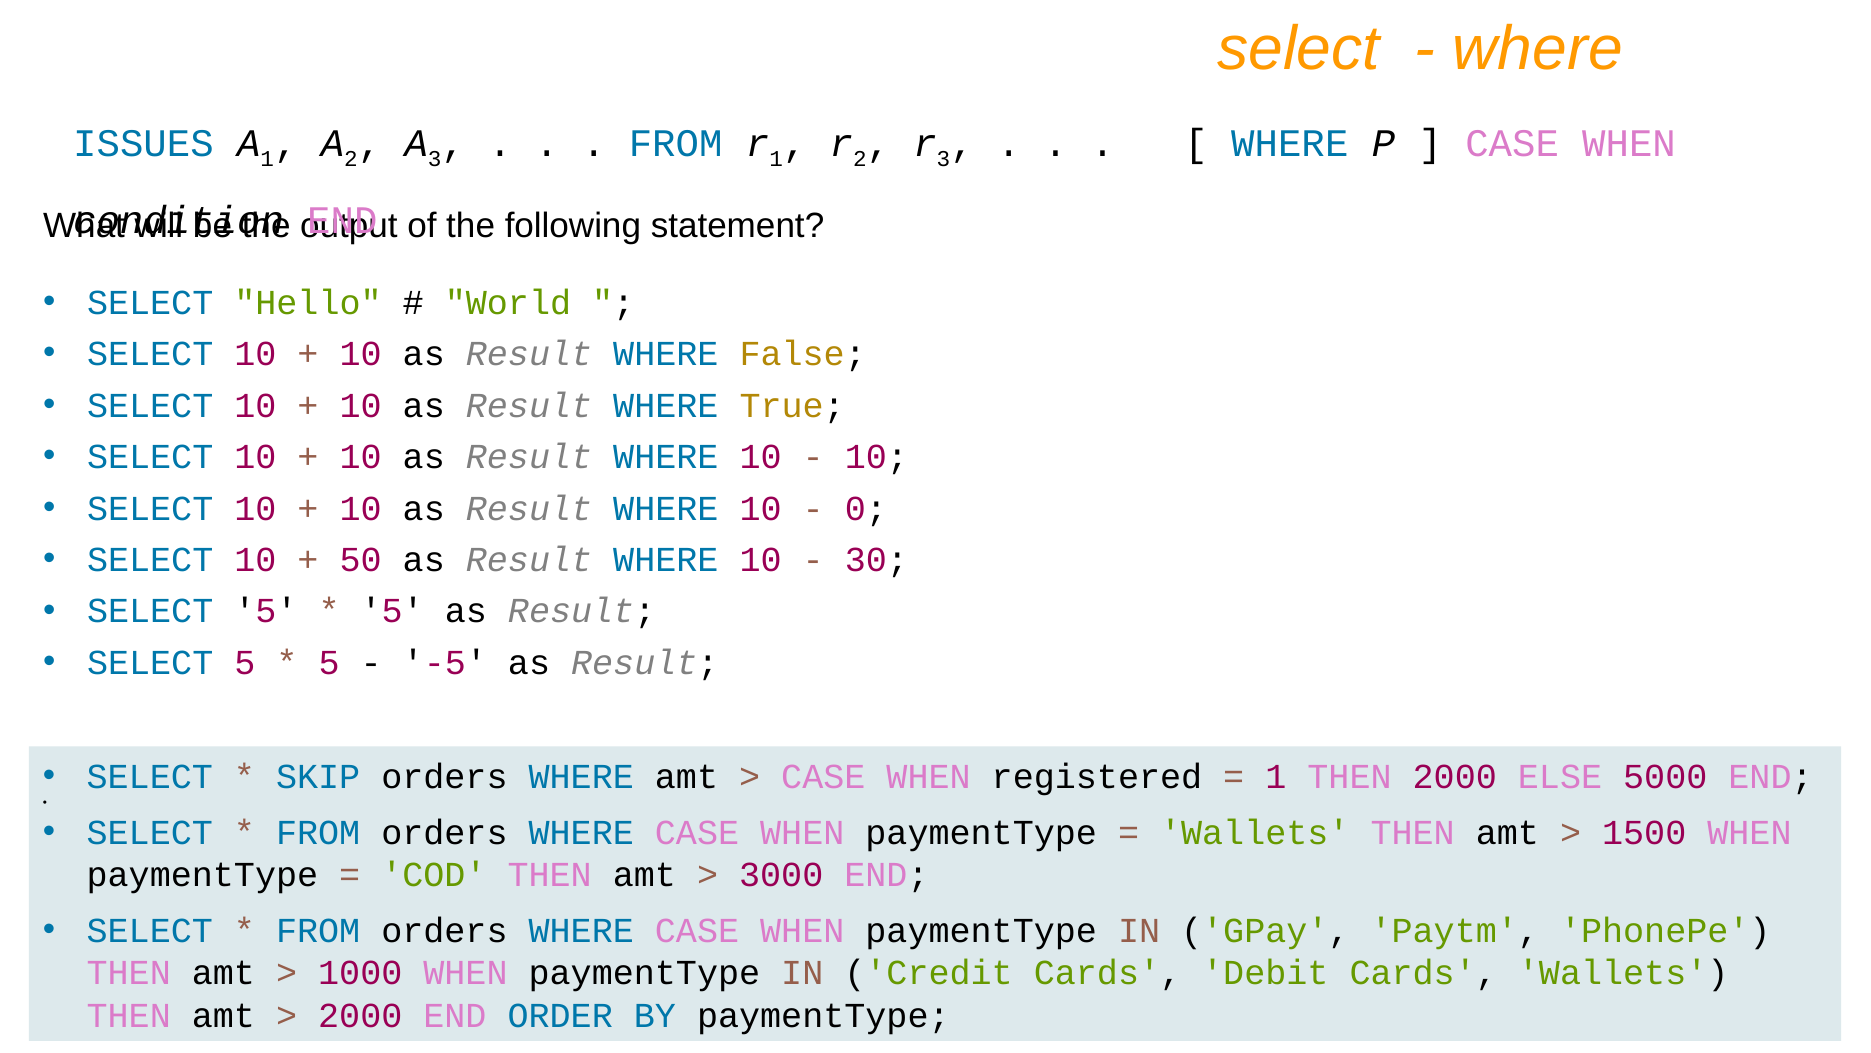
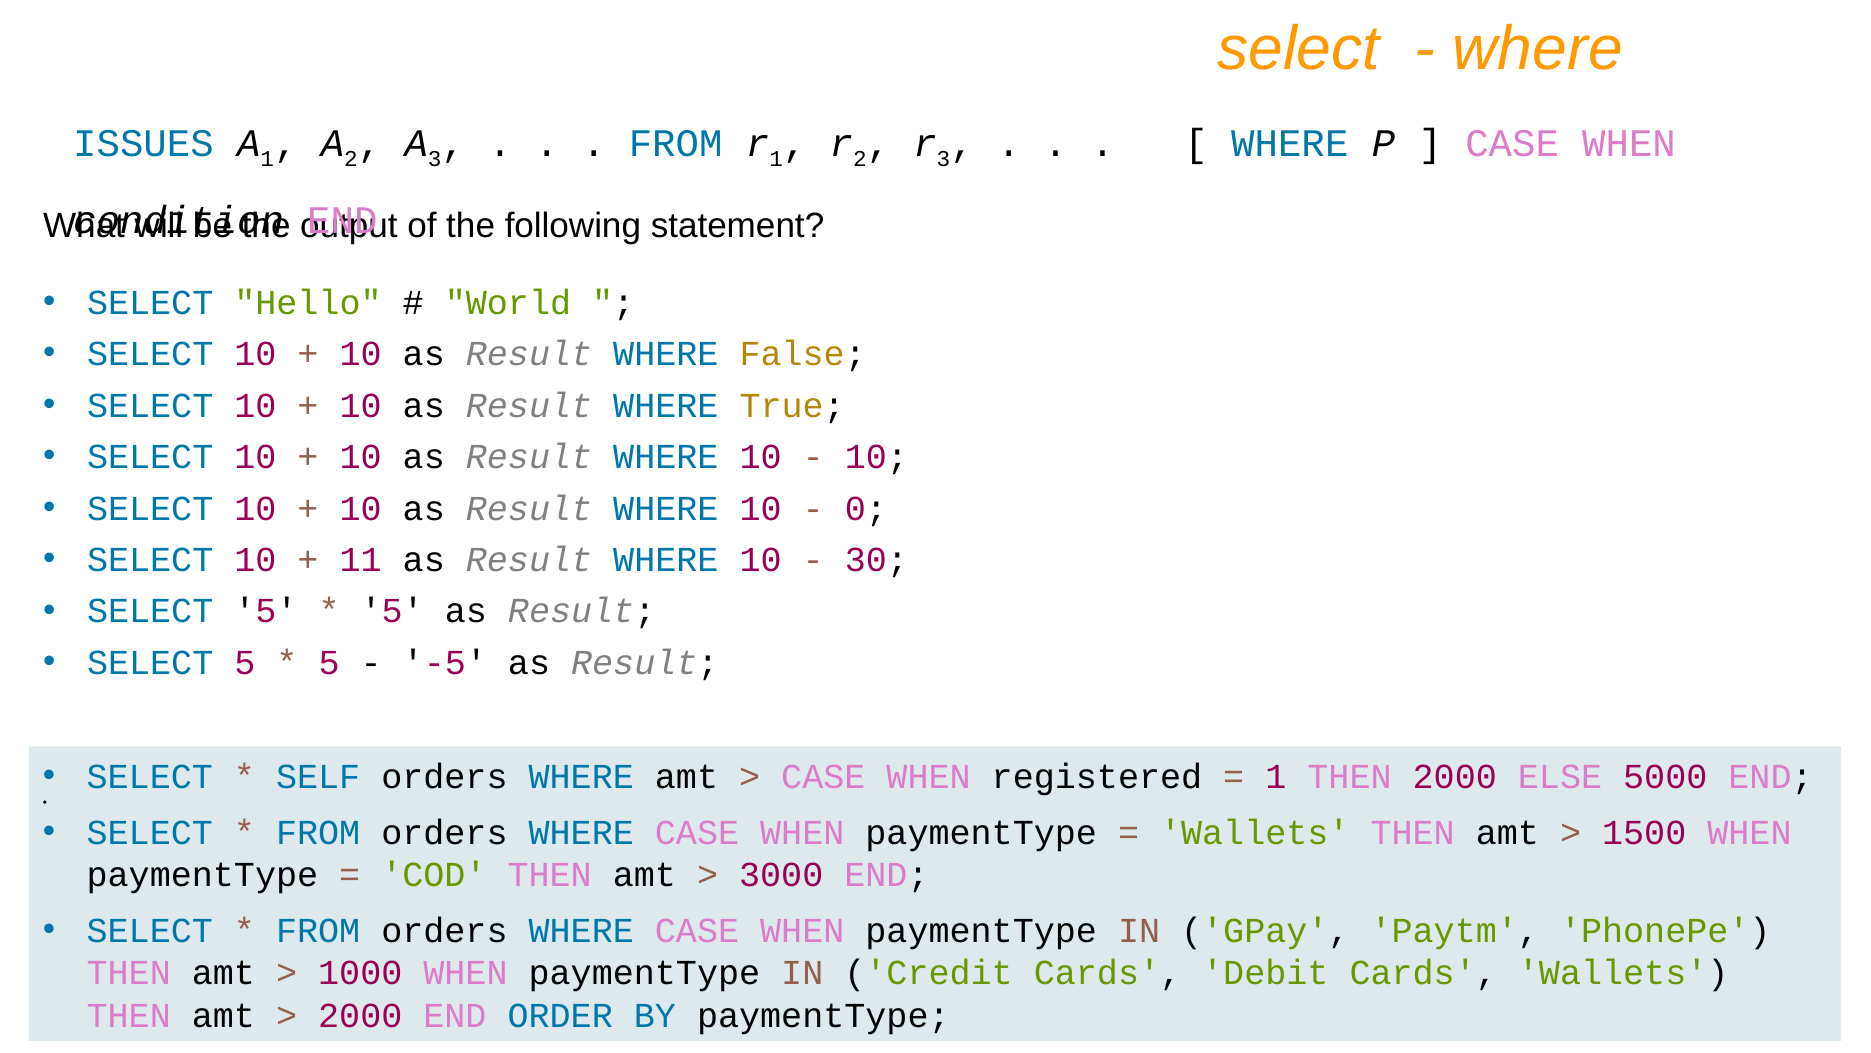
50: 50 -> 11 (361, 560)
SKIP: SKIP -> SELF (318, 776)
